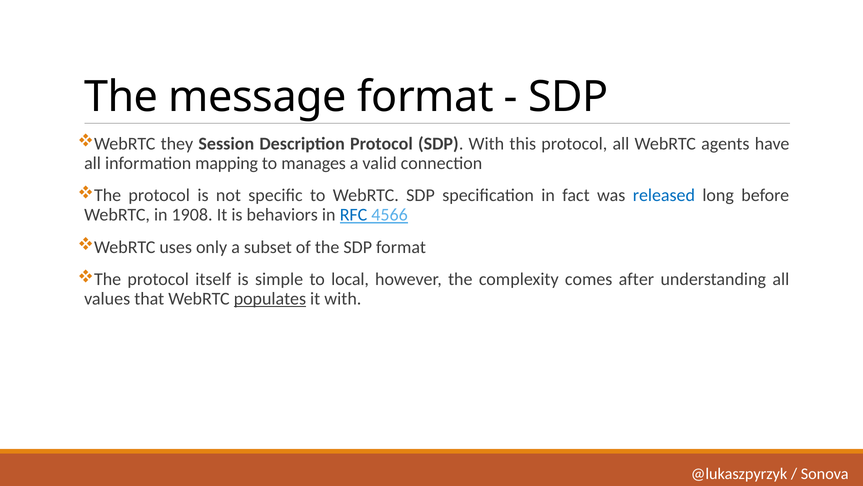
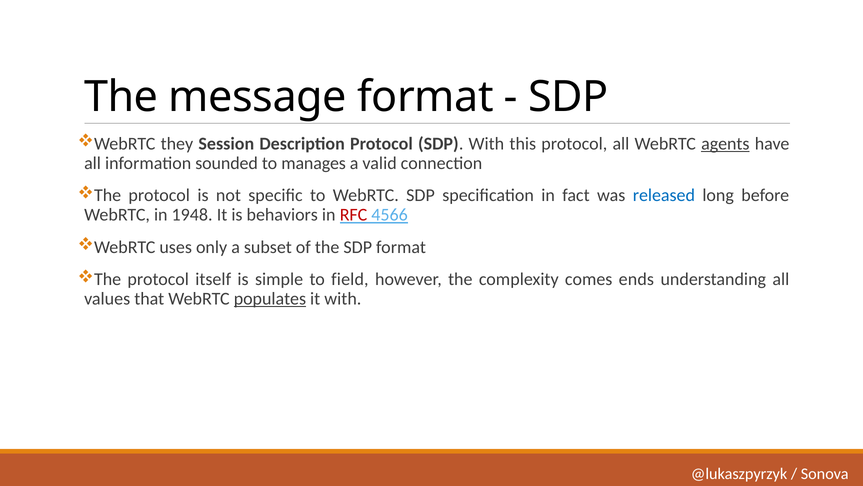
agents underline: none -> present (725, 144)
mapping: mapping -> sounded (227, 163)
1908: 1908 -> 1948 (192, 215)
RFC colour: blue -> red (354, 215)
local: local -> field (350, 279)
after: after -> ends (636, 279)
